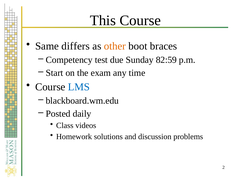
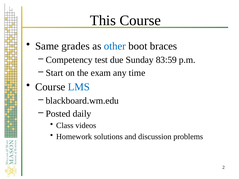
differs: differs -> grades (76, 46)
other colour: orange -> blue (115, 46)
82:59: 82:59 -> 83:59 (166, 60)
